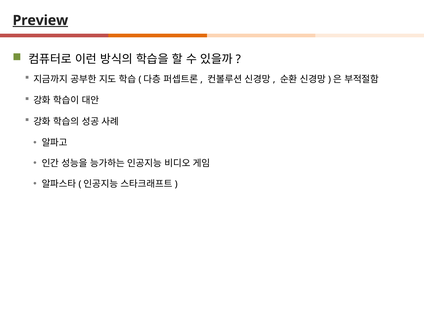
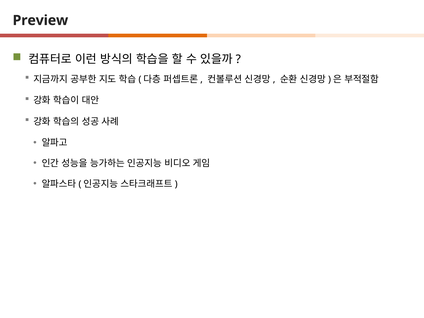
Preview underline: present -> none (40, 20)
